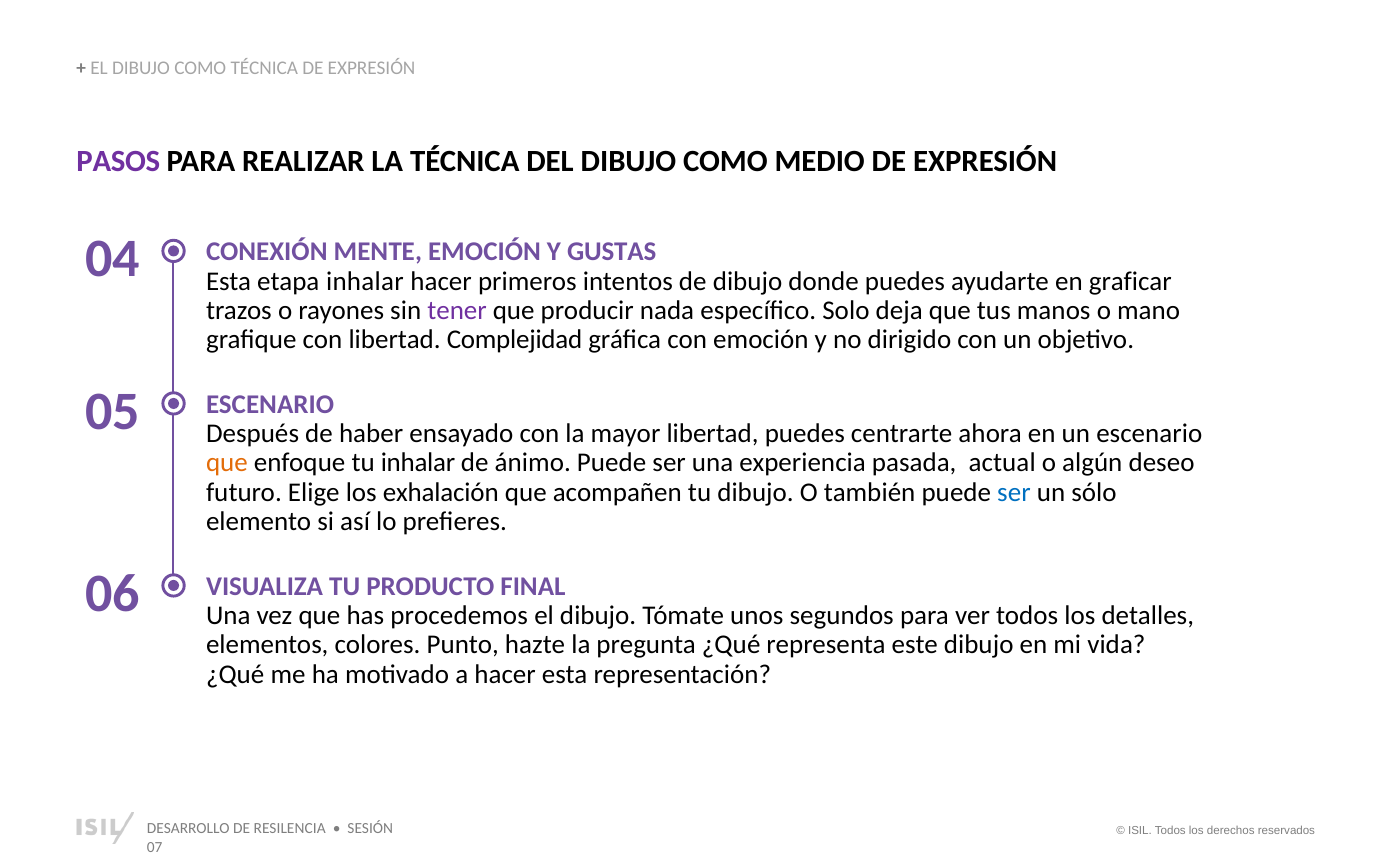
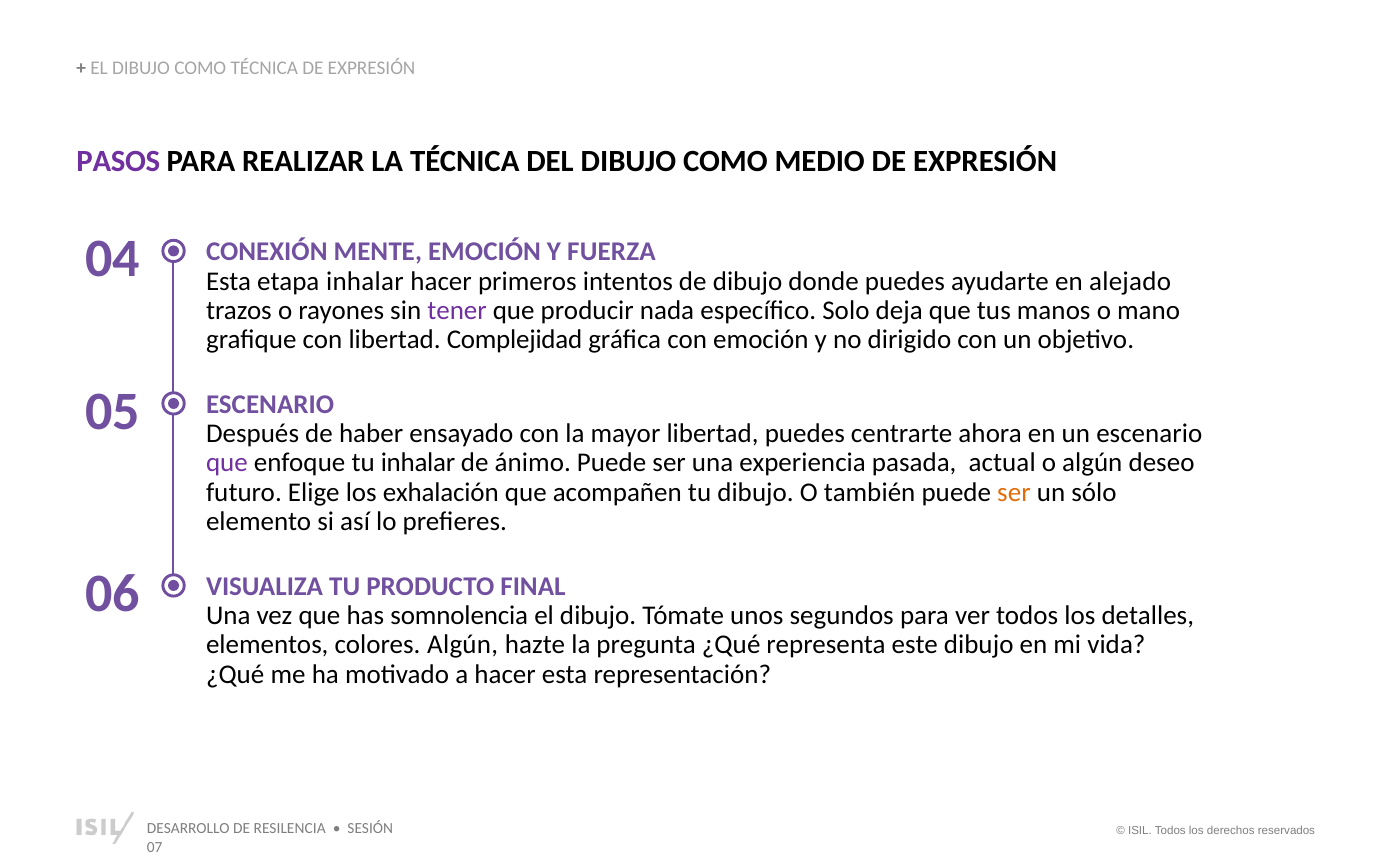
GUSTAS: GUSTAS -> FUERZA (612, 252)
graficar: graficar -> alejado (1130, 281)
que colour: orange -> purple (227, 463)
ser colour: blue -> orange (1014, 492)
procedemos: procedemos -> somnolencia (459, 616)
colores Punto: Punto -> Algún (463, 645)
